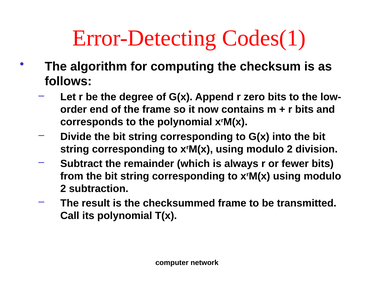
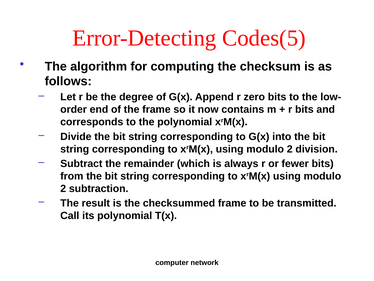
Codes(1: Codes(1 -> Codes(5 (264, 38)
